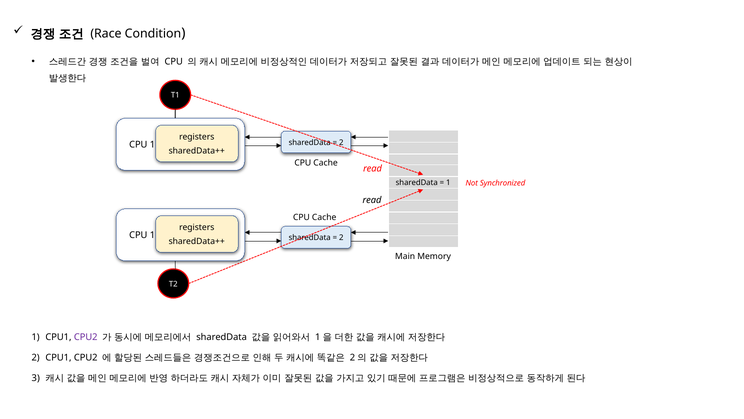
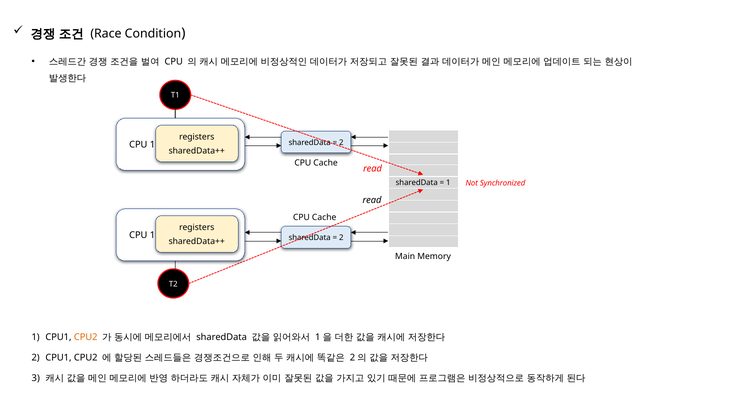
CPU2 colour: purple -> orange (86, 337)
